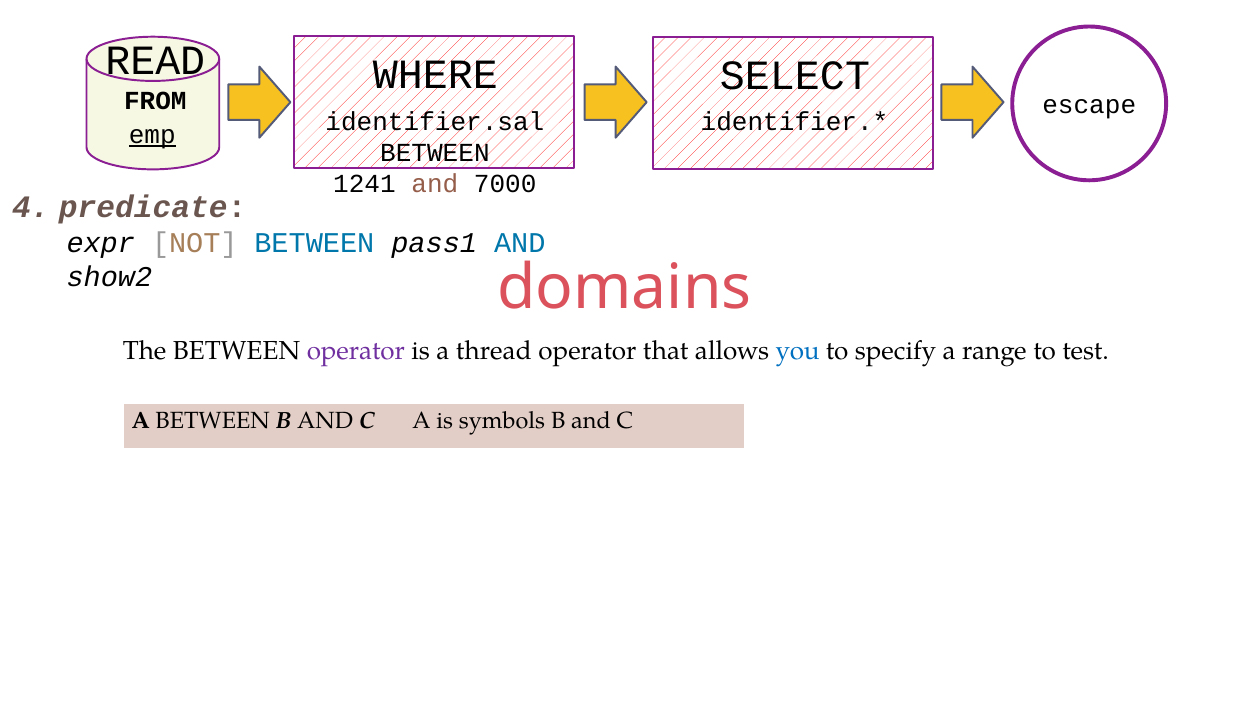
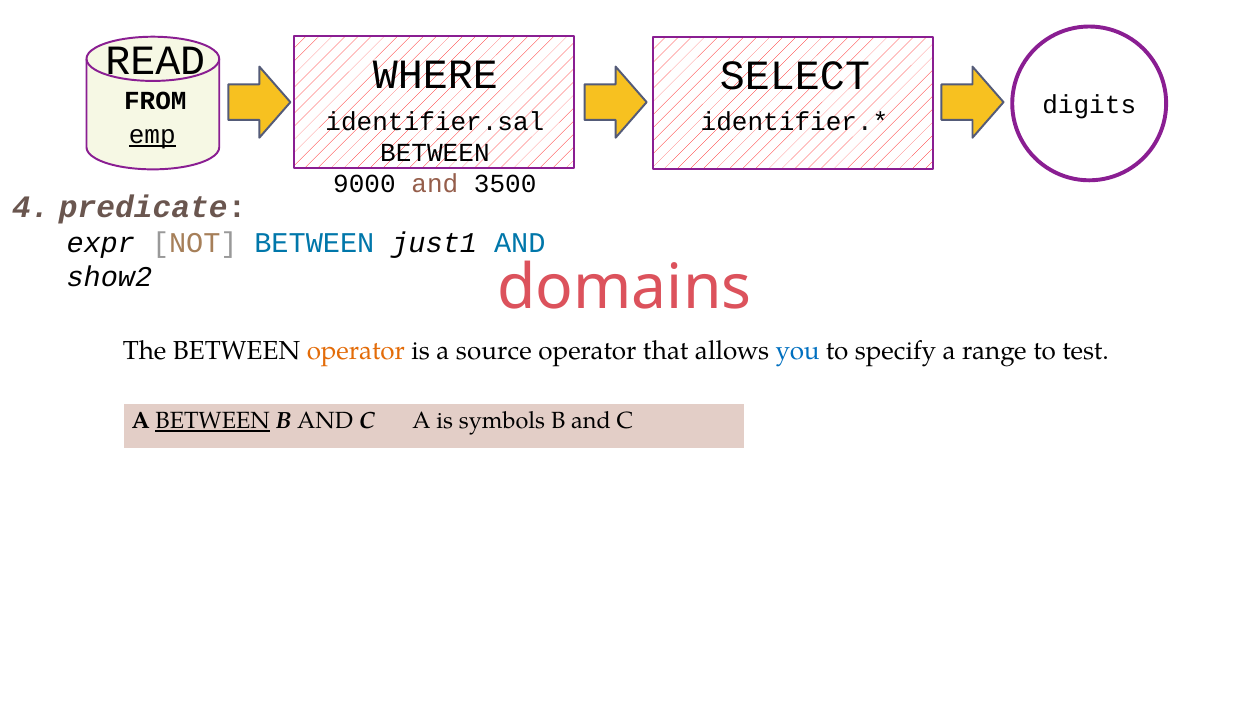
escape: escape -> digits (1089, 105)
1241: 1241 -> 9000 (364, 184)
7000: 7000 -> 3500 (505, 184)
pass1: pass1 -> just1 (434, 243)
operator colour: purple -> orange (356, 351)
thread: thread -> source (494, 351)
BETWEEN underline: none -> present (213, 421)
